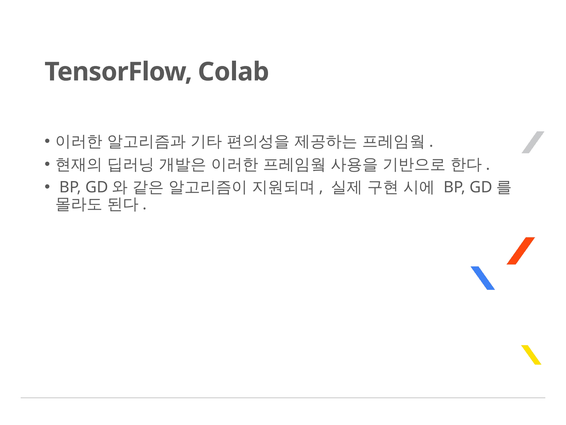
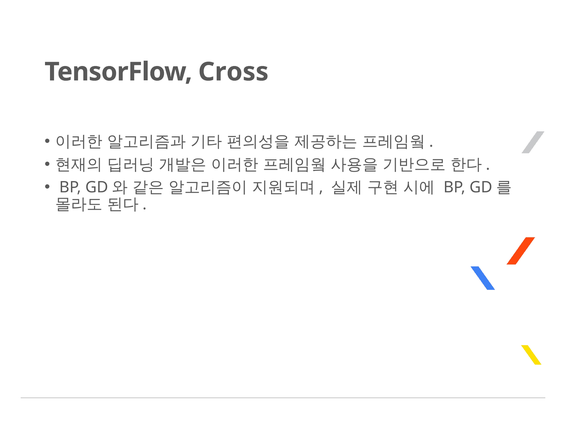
Colab: Colab -> Cross (233, 72)
